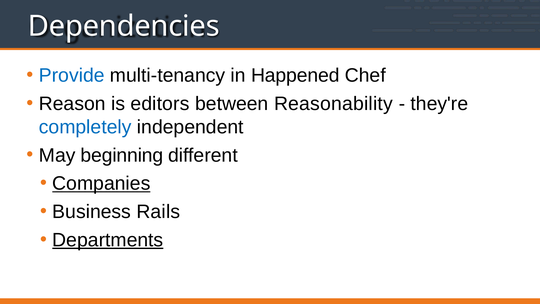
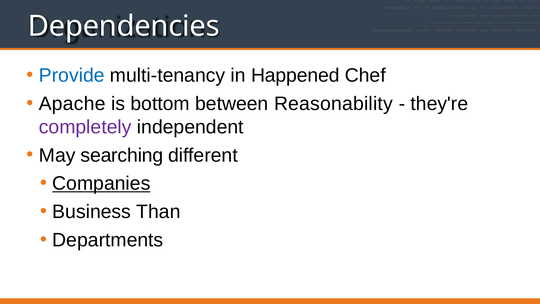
Reason: Reason -> Apache (72, 104)
editors: editors -> bottom (160, 104)
completely colour: blue -> purple (85, 127)
beginning: beginning -> searching (122, 155)
Rails: Rails -> Than (158, 212)
Departments underline: present -> none (108, 240)
